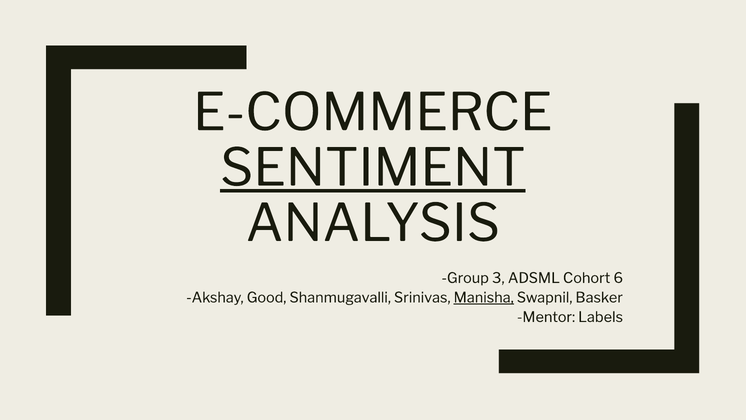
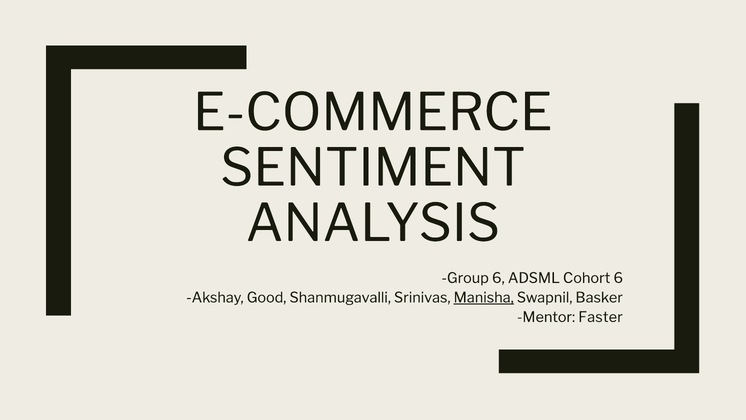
SENTIMENT underline: present -> none (373, 168)
Group 3: 3 -> 6 (498, 278)
Labels: Labels -> Faster (601, 317)
